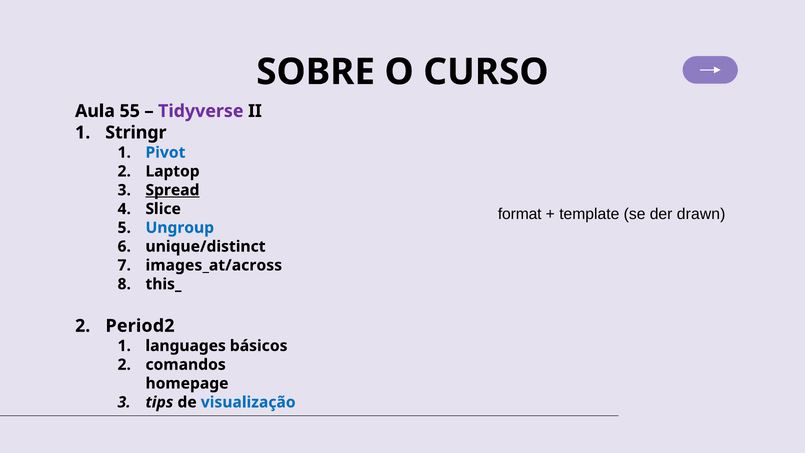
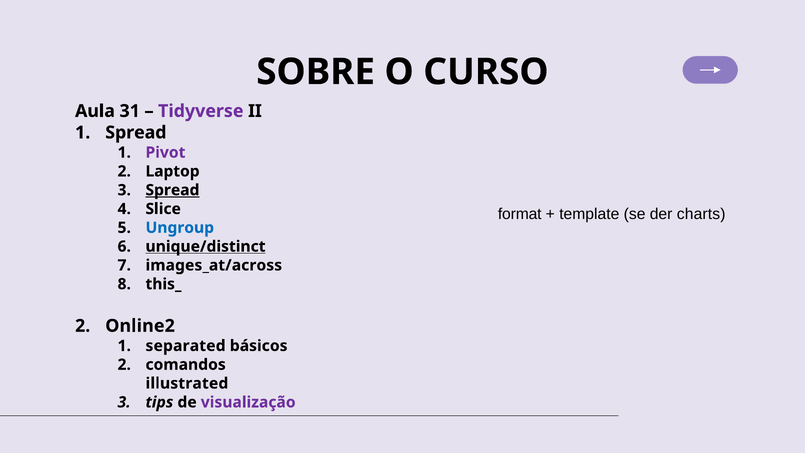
55: 55 -> 31 (130, 111)
Stringr: Stringr -> Spread (136, 132)
Pivot colour: blue -> purple (165, 152)
drawn: drawn -> charts (701, 214)
unique/distinct underline: none -> present (206, 246)
Period2: Period2 -> Online2 (140, 326)
languages: languages -> separated (186, 346)
homepage: homepage -> illustrated (187, 383)
visualização colour: blue -> purple (248, 402)
